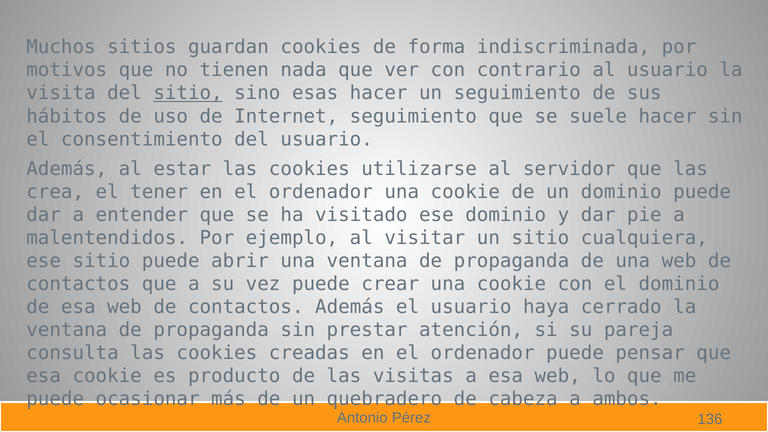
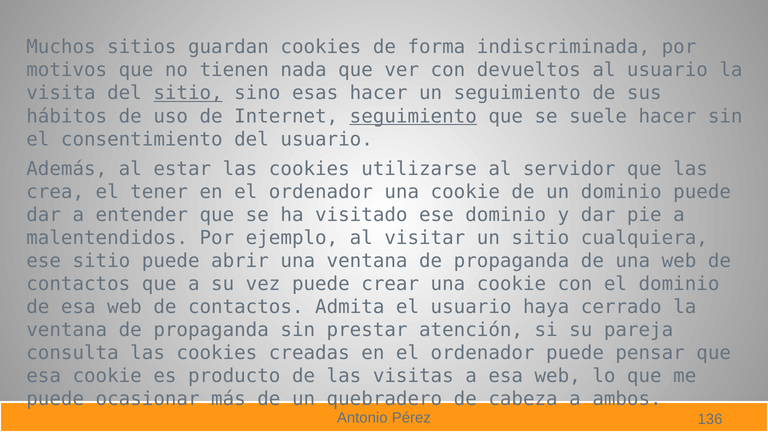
contrario: contrario -> devueltos (529, 70)
seguimiento underline: none -> present (413, 116)
contactos Además: Además -> Admita (350, 307)
